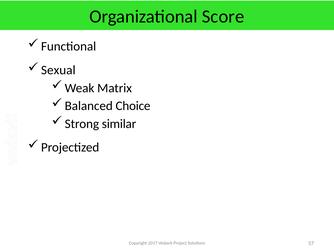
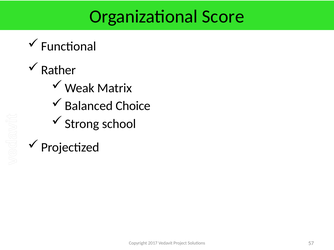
Sexual: Sexual -> Rather (58, 70)
similar: similar -> school (119, 124)
